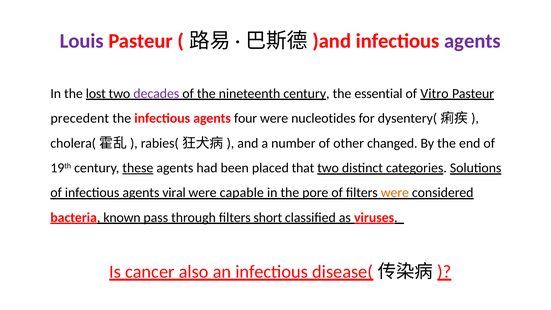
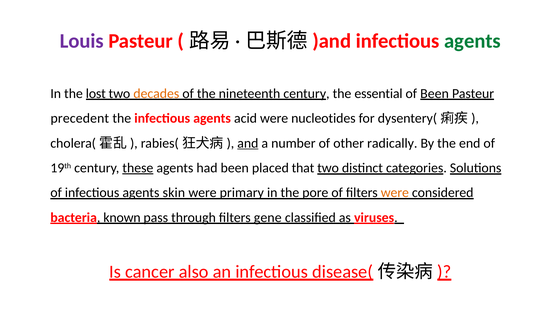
agents colour: purple -> green (472, 41)
decades colour: purple -> orange (156, 94)
of Vitro: Vitro -> Been (435, 94)
four: four -> acid (245, 118)
and underline: none -> present (248, 143)
changed: changed -> radically (392, 143)
viral: viral -> skin (174, 193)
capable: capable -> primary (242, 193)
short: short -> gene (268, 217)
